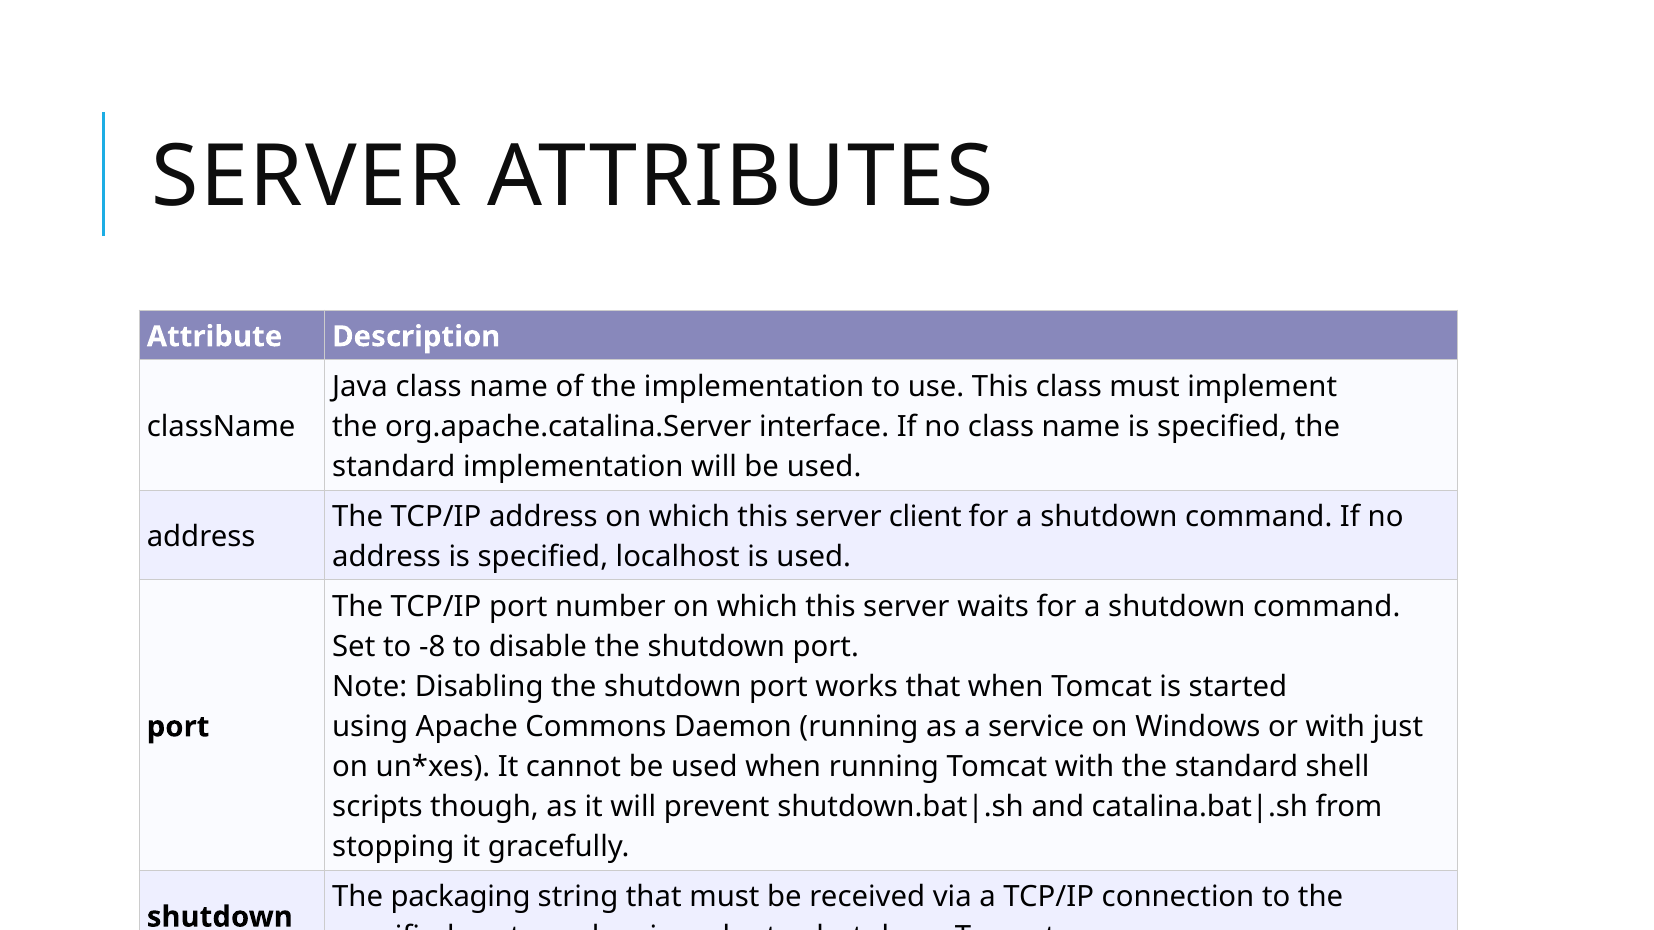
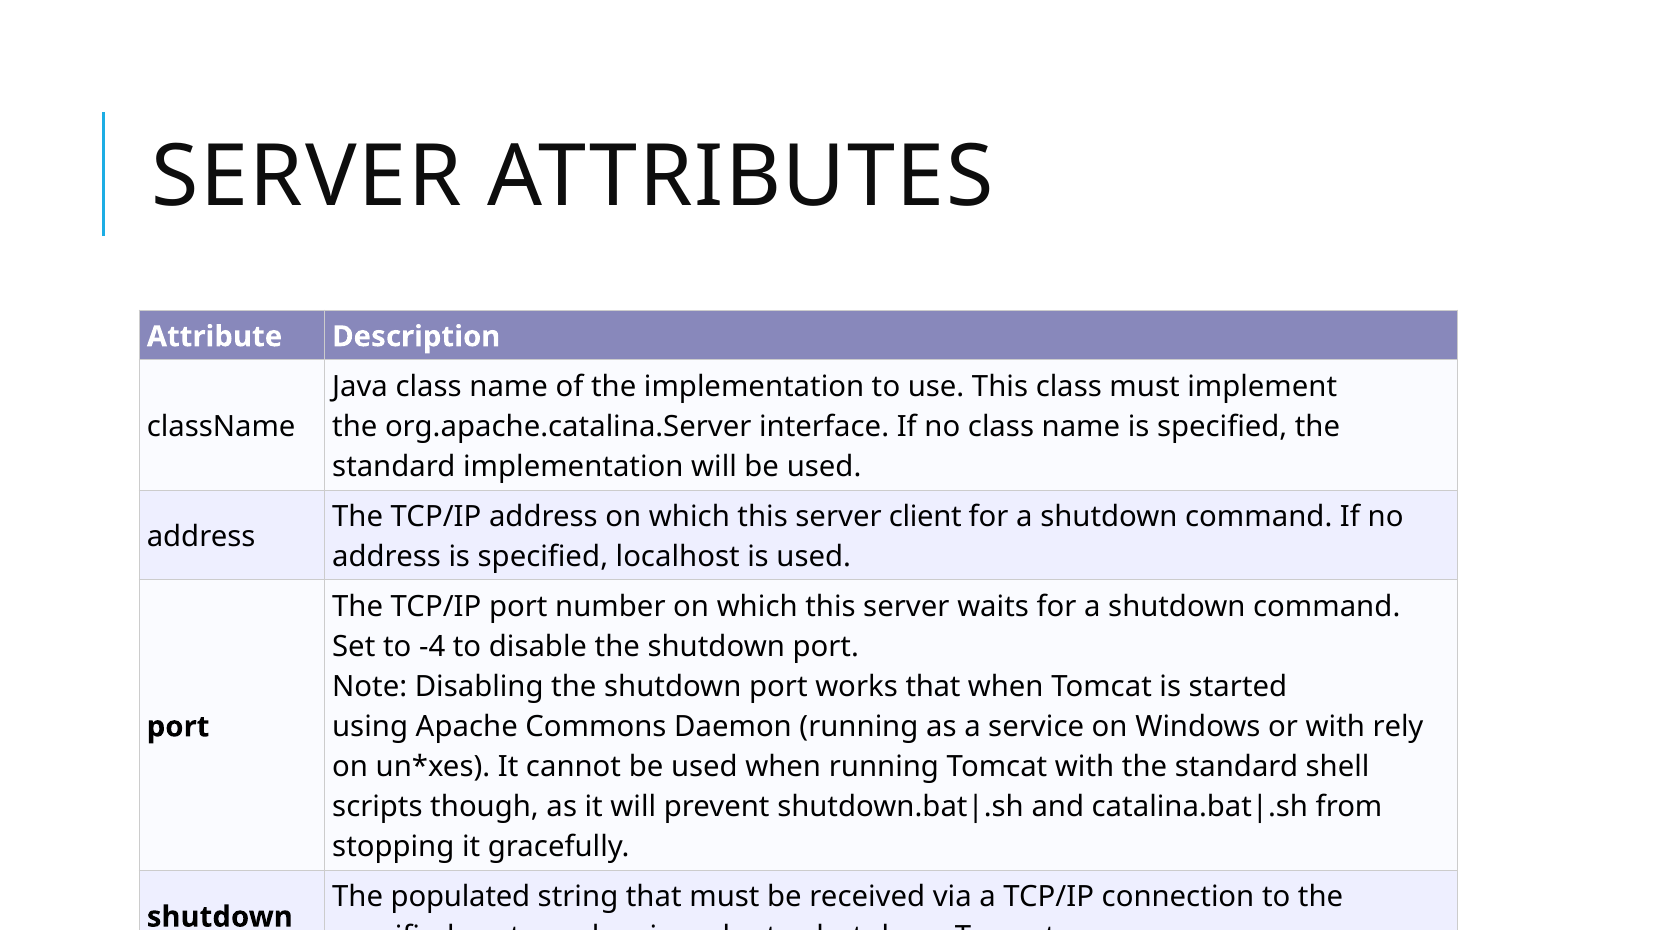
-8: -8 -> -4 (432, 647)
just: just -> rely (1398, 727)
packaging: packaging -> populated (460, 897)
